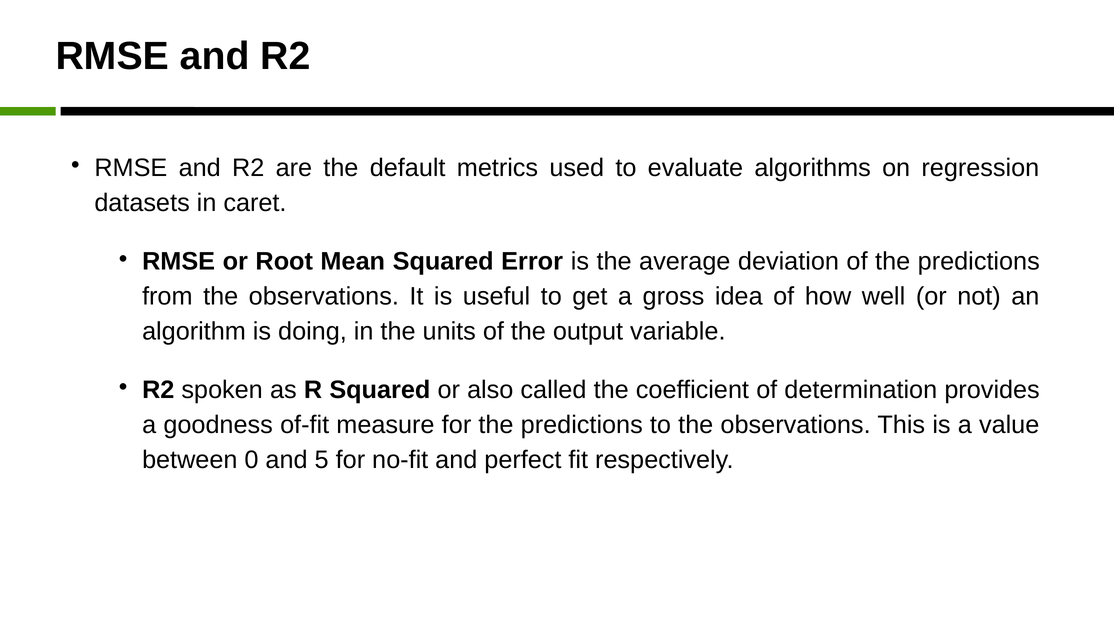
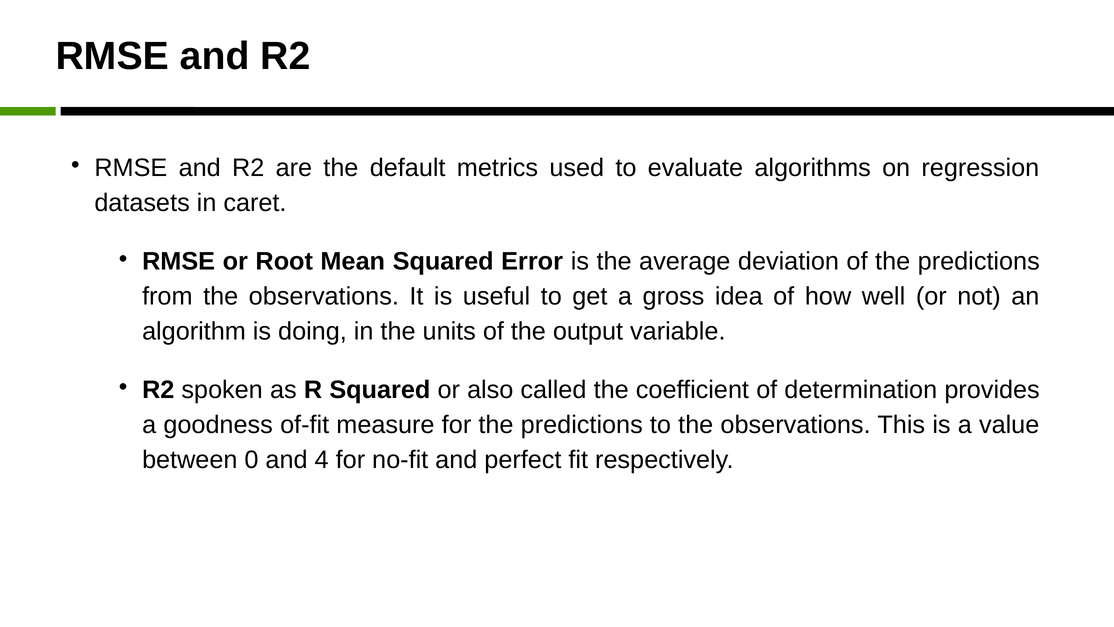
5: 5 -> 4 (322, 460)
